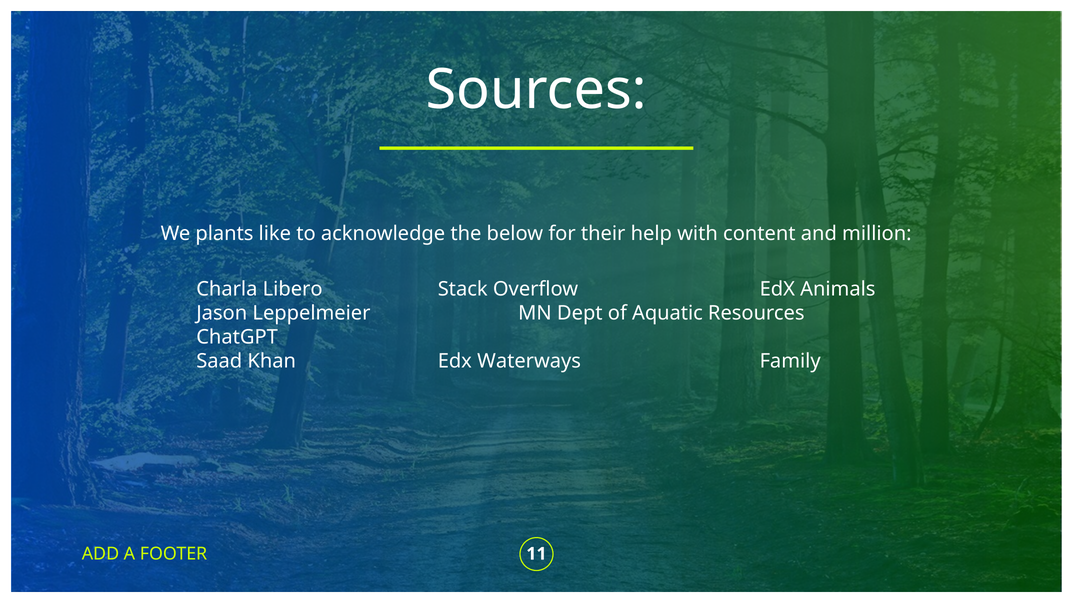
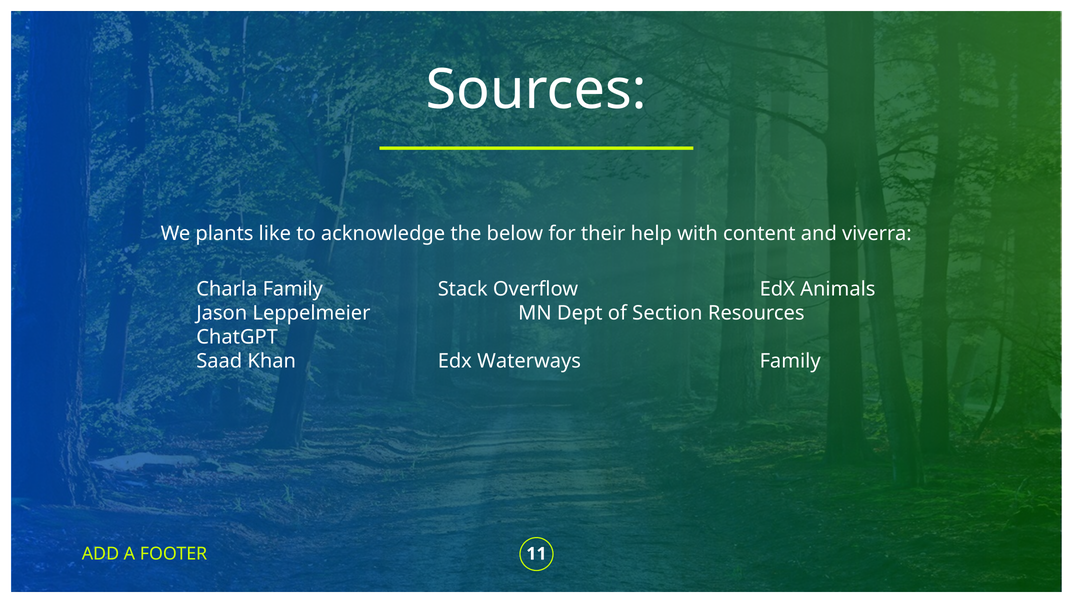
million: million -> viverra (877, 234)
Charla Libero: Libero -> Family (293, 289)
Aquatic: Aquatic -> Section (667, 313)
